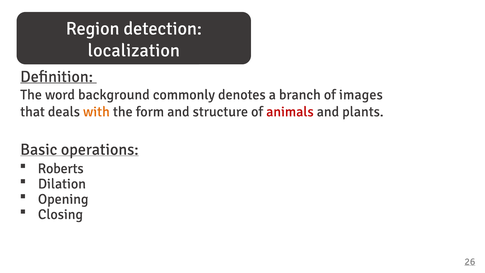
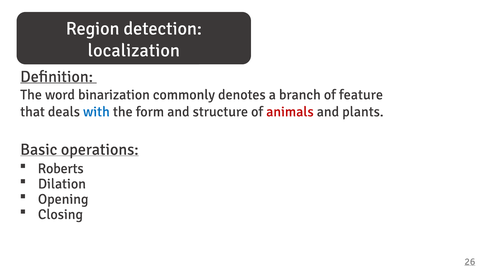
background: background -> binarization (114, 95)
images: images -> feature (361, 95)
with colour: orange -> blue (96, 112)
